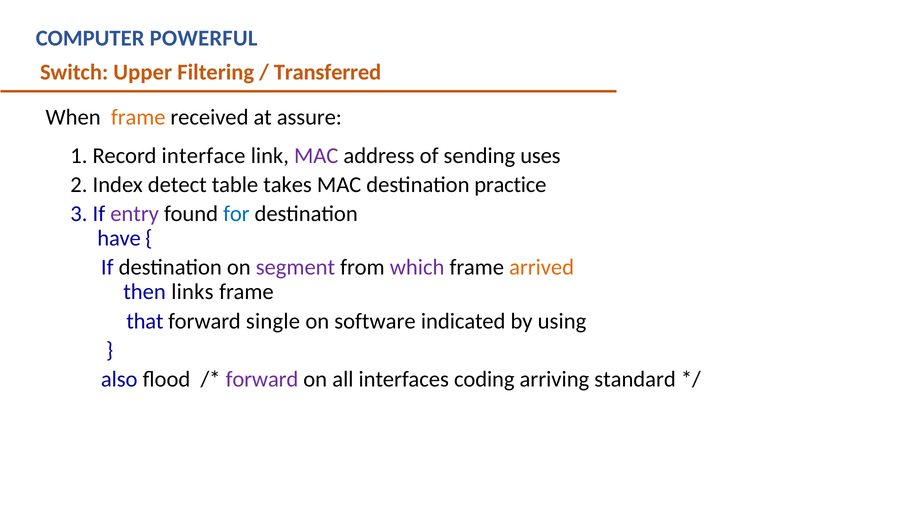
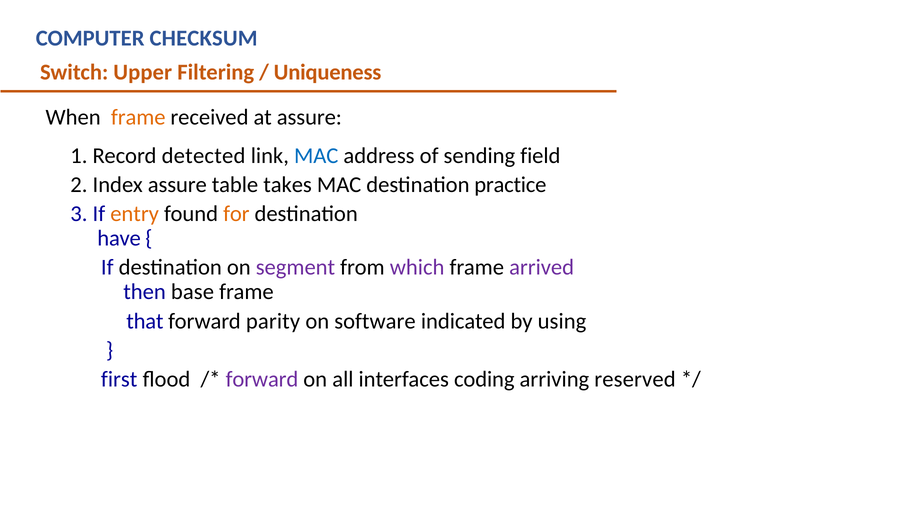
POWERFUL: POWERFUL -> CHECKSUM (204, 38)
Transferred: Transferred -> Uniqueness (328, 72)
interface: interface -> detected (204, 156)
MAC colour: purple -> blue (316, 156)
uses: uses -> field (540, 156)
Index detect: detect -> assure (177, 185)
entry colour: purple -> orange (135, 214)
for colour: blue -> orange (236, 214)
arrived colour: orange -> purple (542, 268)
links: links -> base (192, 292)
single: single -> parity (273, 321)
also: also -> first (119, 379)
standard: standard -> reserved (635, 379)
